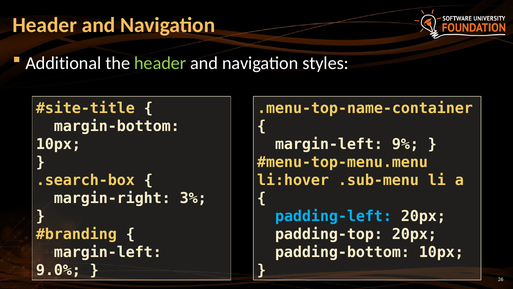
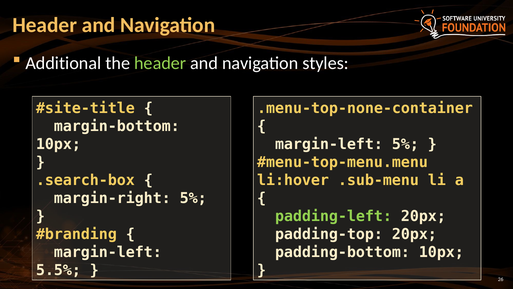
.menu-top-name-container: .menu-top-name-container -> .menu-top-none-container (365, 108)
margin-left 9%: 9% -> 5% (405, 144)
margin-right 3%: 3% -> 5% (193, 198)
padding-left colour: light blue -> light green (333, 216)
9.0%: 9.0% -> 5.5% (58, 270)
